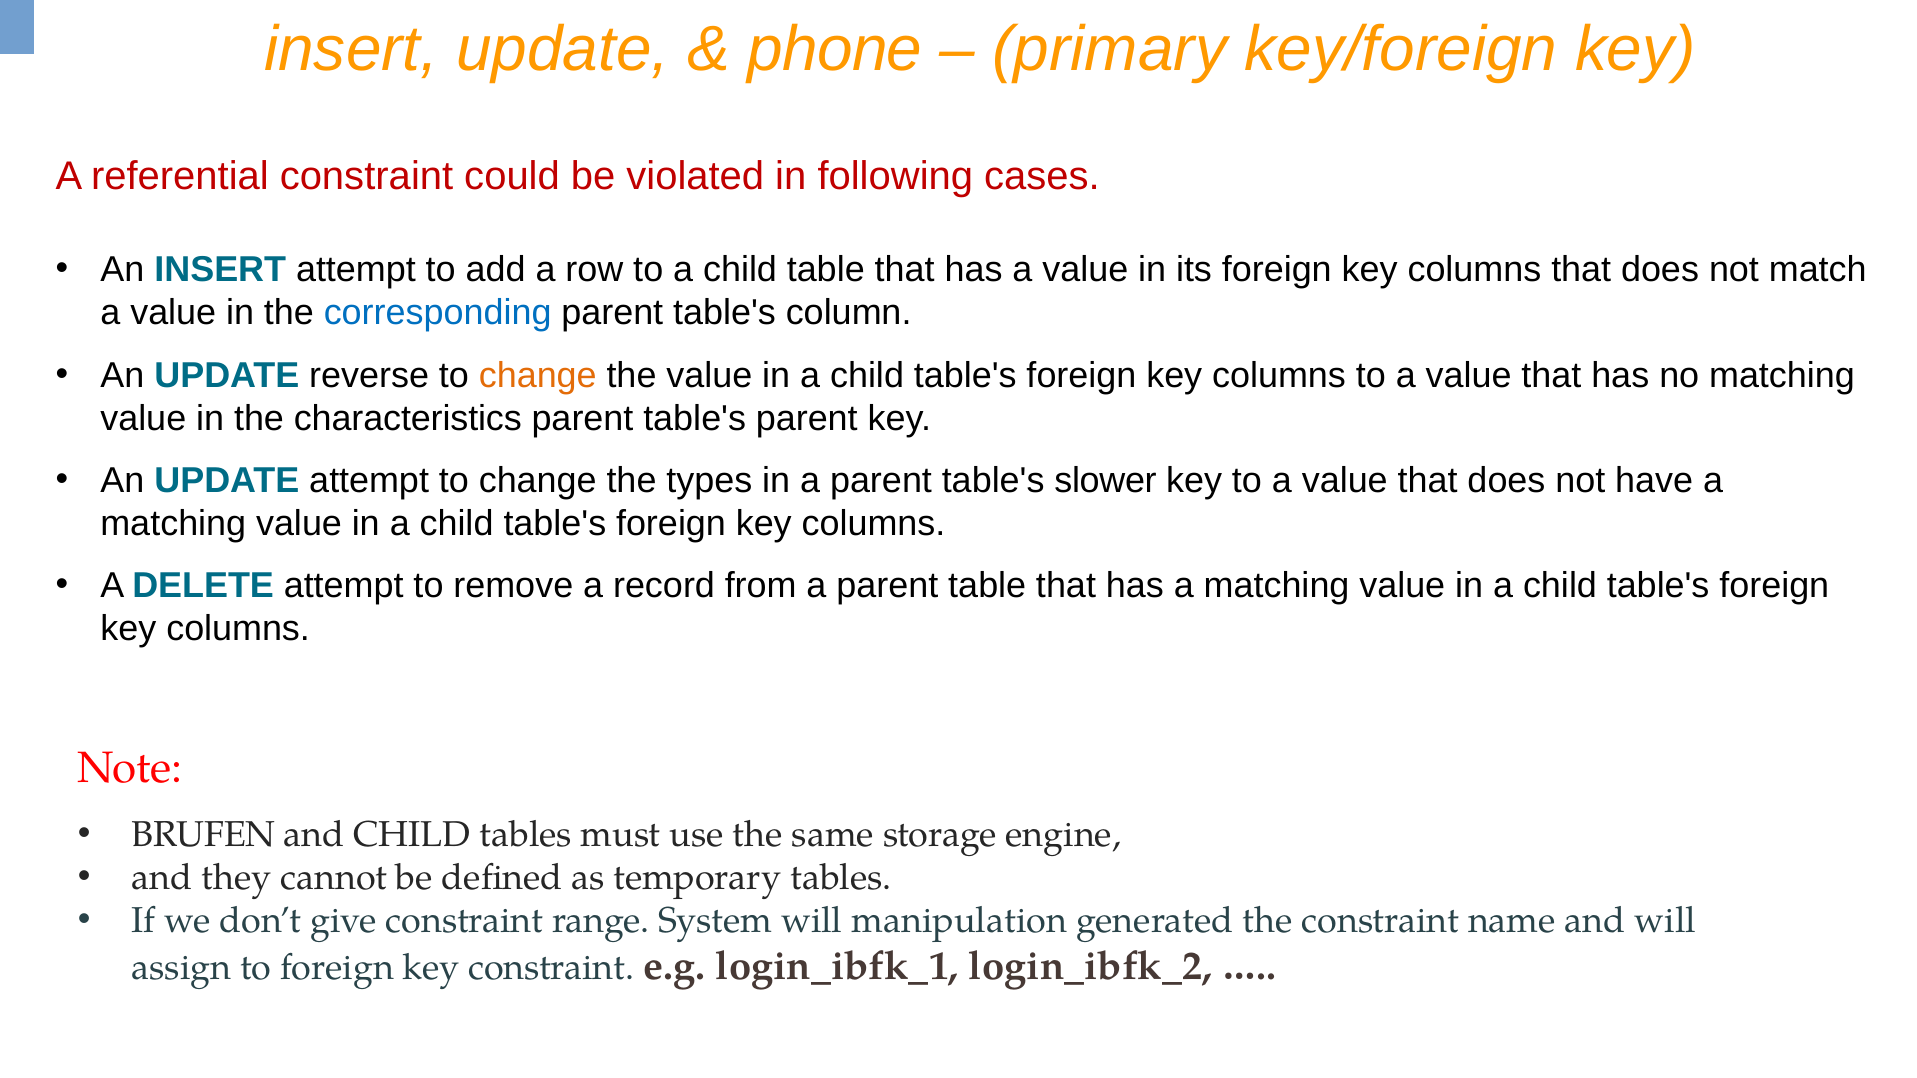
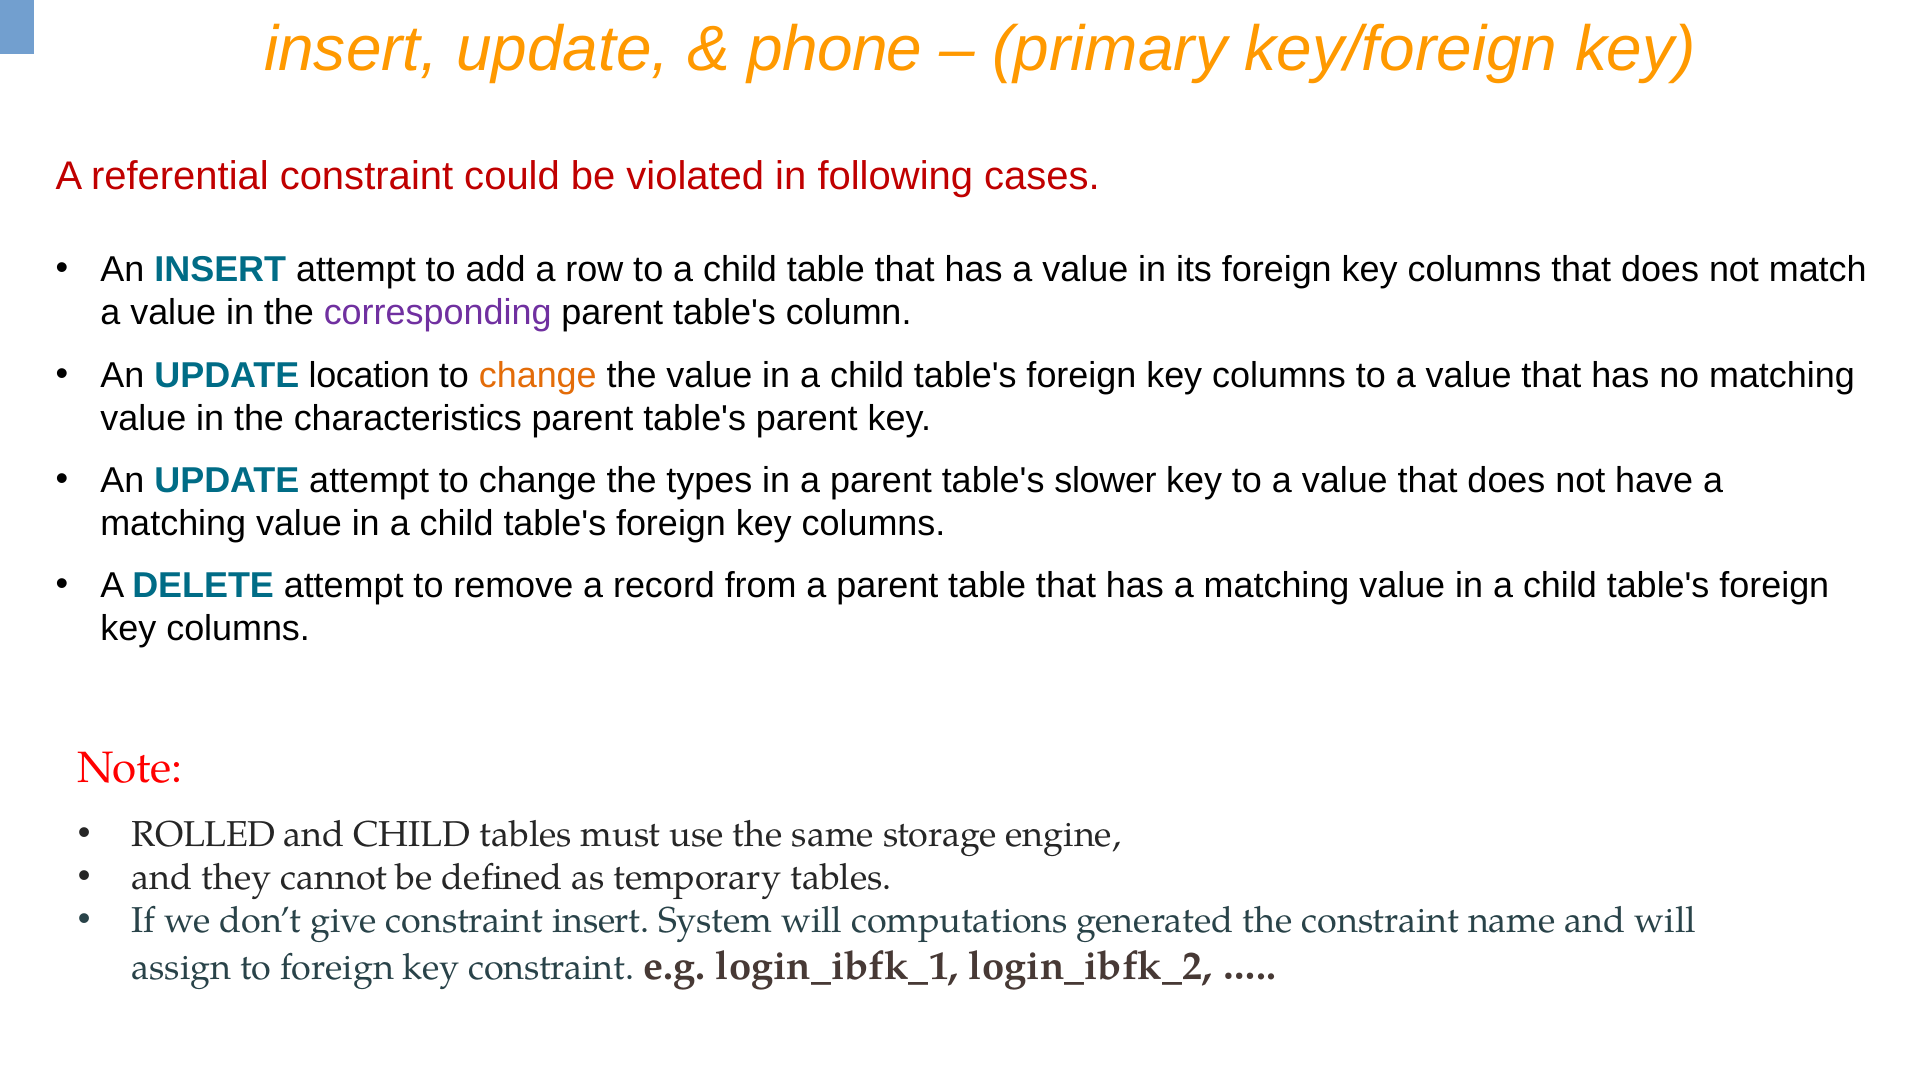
corresponding colour: blue -> purple (438, 313)
reverse: reverse -> location (369, 375)
BRUFEN: BRUFEN -> ROLLED (204, 835)
constraint range: range -> insert (601, 921)
manipulation: manipulation -> computations (959, 921)
